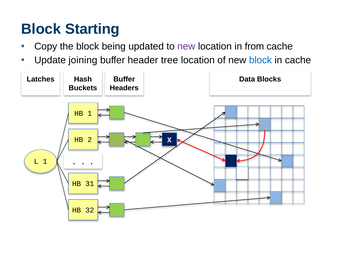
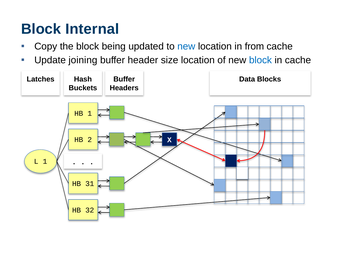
Starting: Starting -> Internal (92, 29)
new colour: purple -> blue (186, 46)
tree: tree -> size (170, 60)
